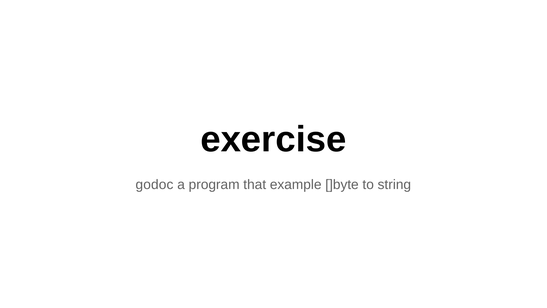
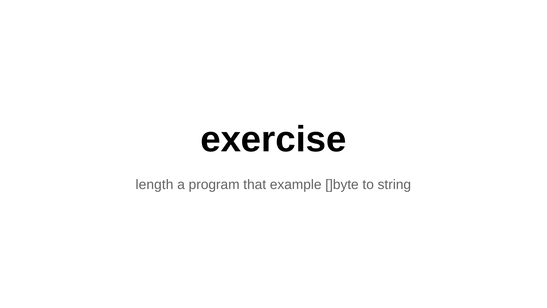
godoc: godoc -> length (154, 185)
